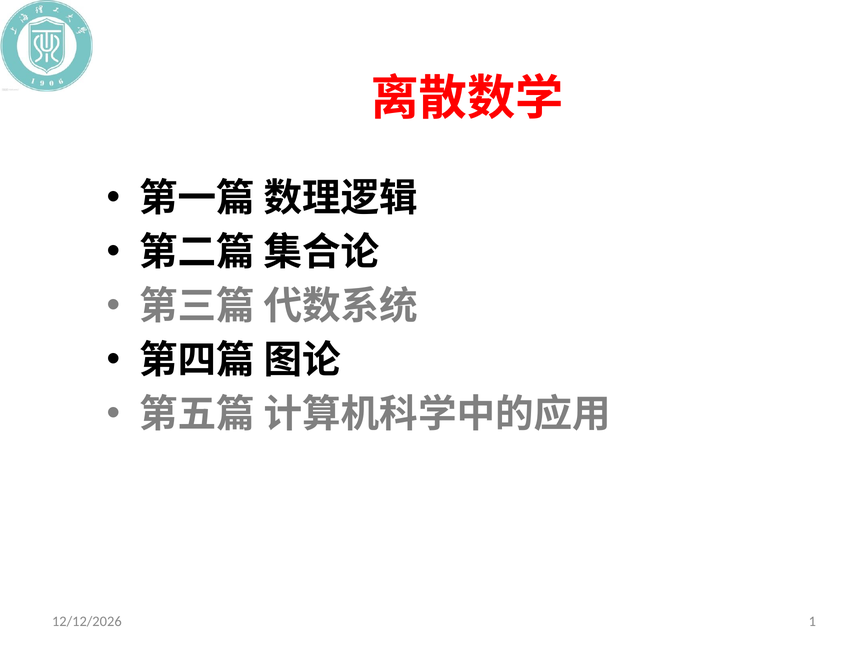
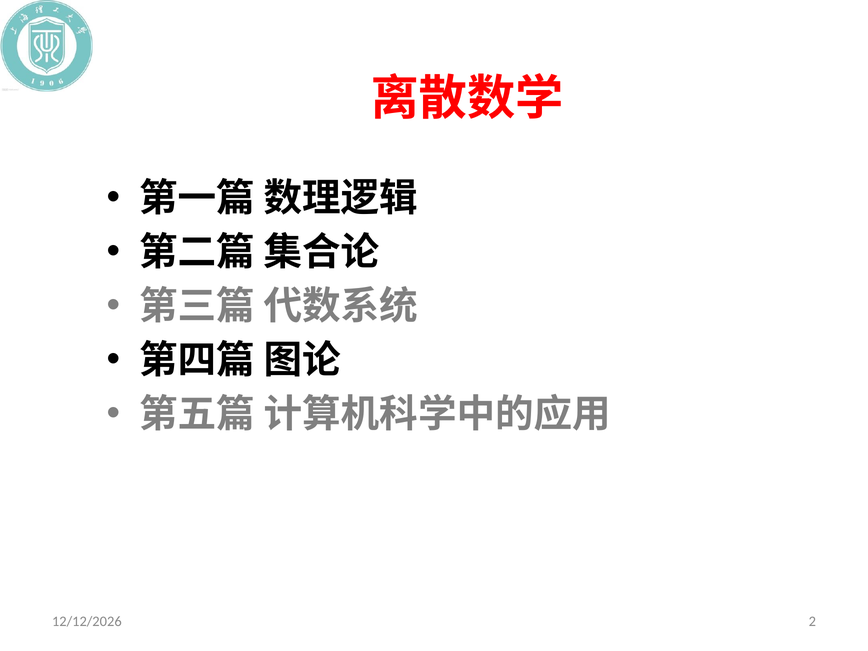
1: 1 -> 2 (812, 622)
